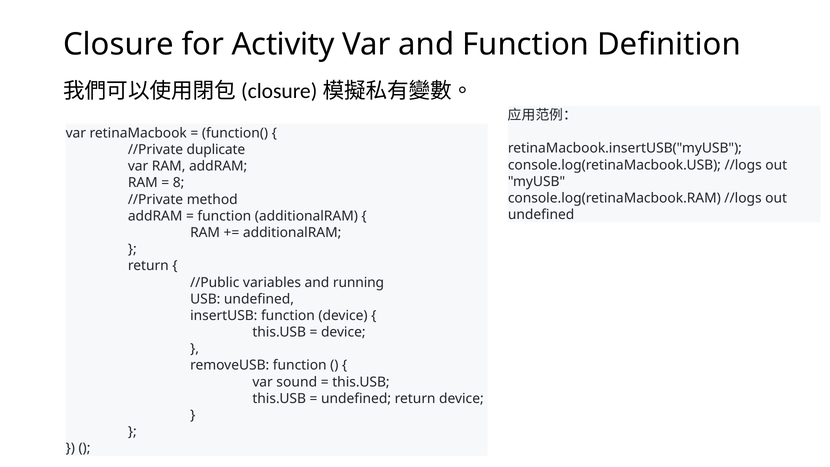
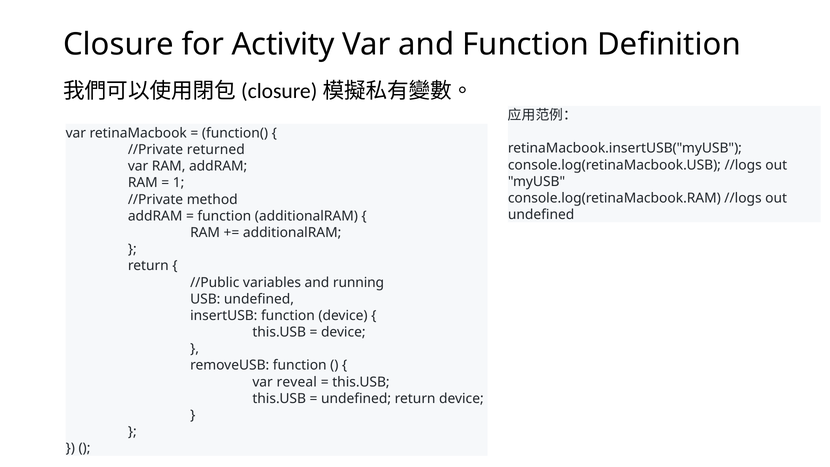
duplicate: duplicate -> returned (216, 150)
8: 8 -> 1 (179, 183)
sound: sound -> reveal (297, 382)
